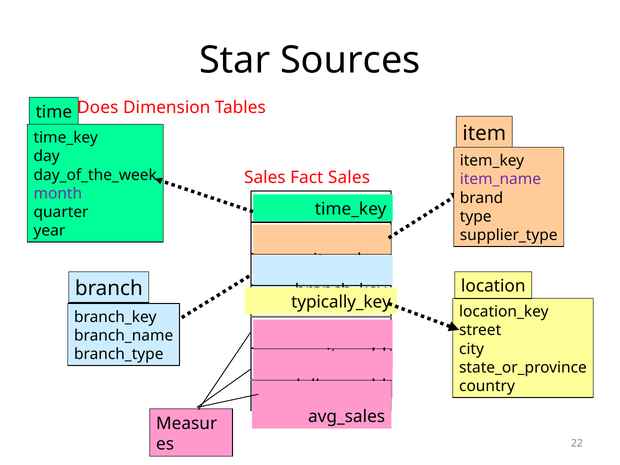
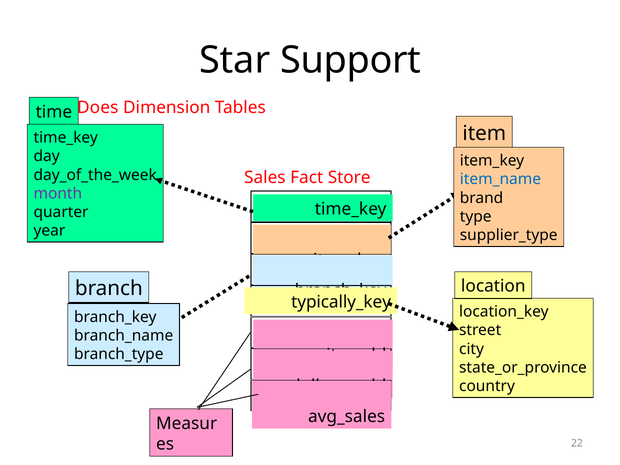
Sources: Sources -> Support (351, 60)
Fact Sales: Sales -> Store (349, 178)
item_name colour: purple -> blue (500, 179)
